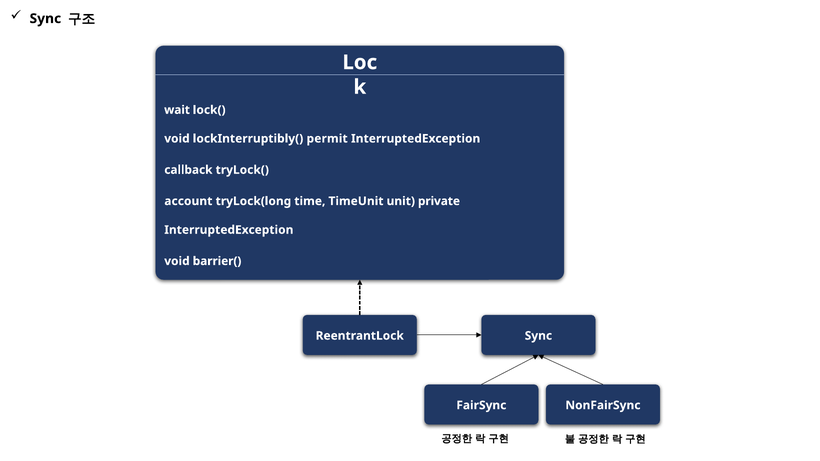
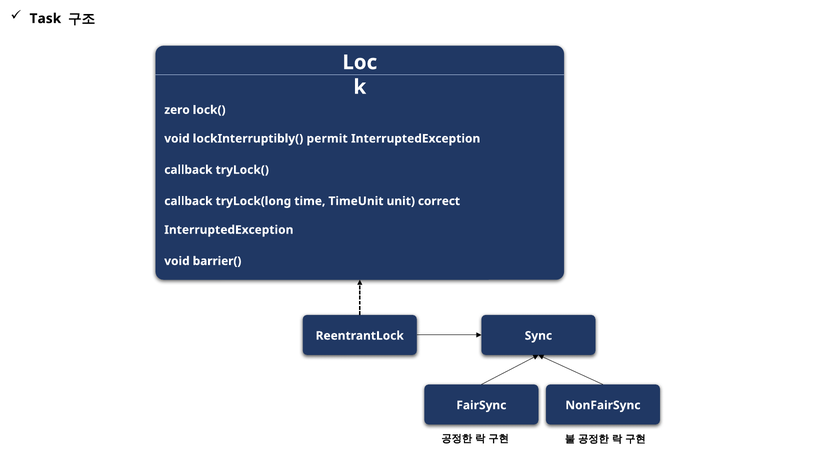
Sync: Sync -> Task (45, 19)
wait: wait -> zero (177, 110)
account: account -> callback (188, 201)
private: private -> correct (439, 201)
